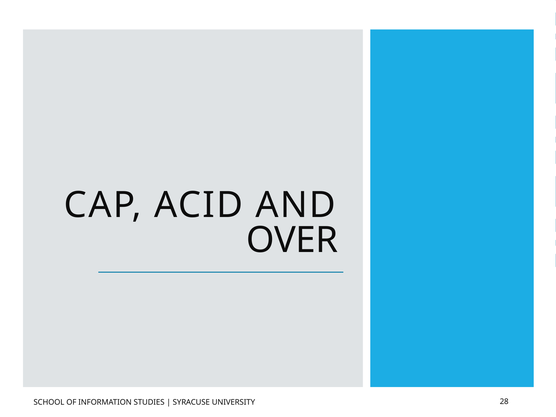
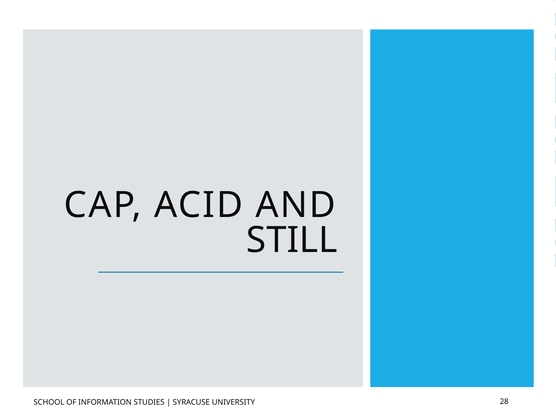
OVER: OVER -> STILL (292, 240)
